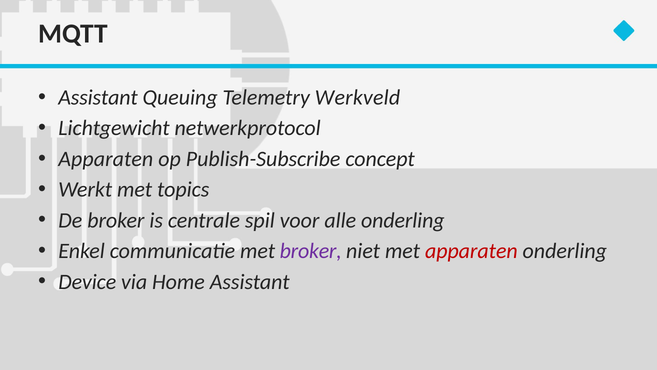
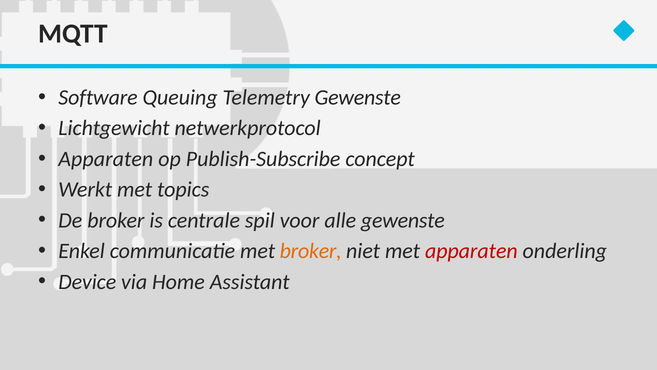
Assistant: Assistant -> Software (98, 97)
Telemetry Werkveld: Werkveld -> Gewenste (358, 97)
alle onderling: onderling -> gewenste (403, 220)
broker colour: purple -> orange (311, 251)
